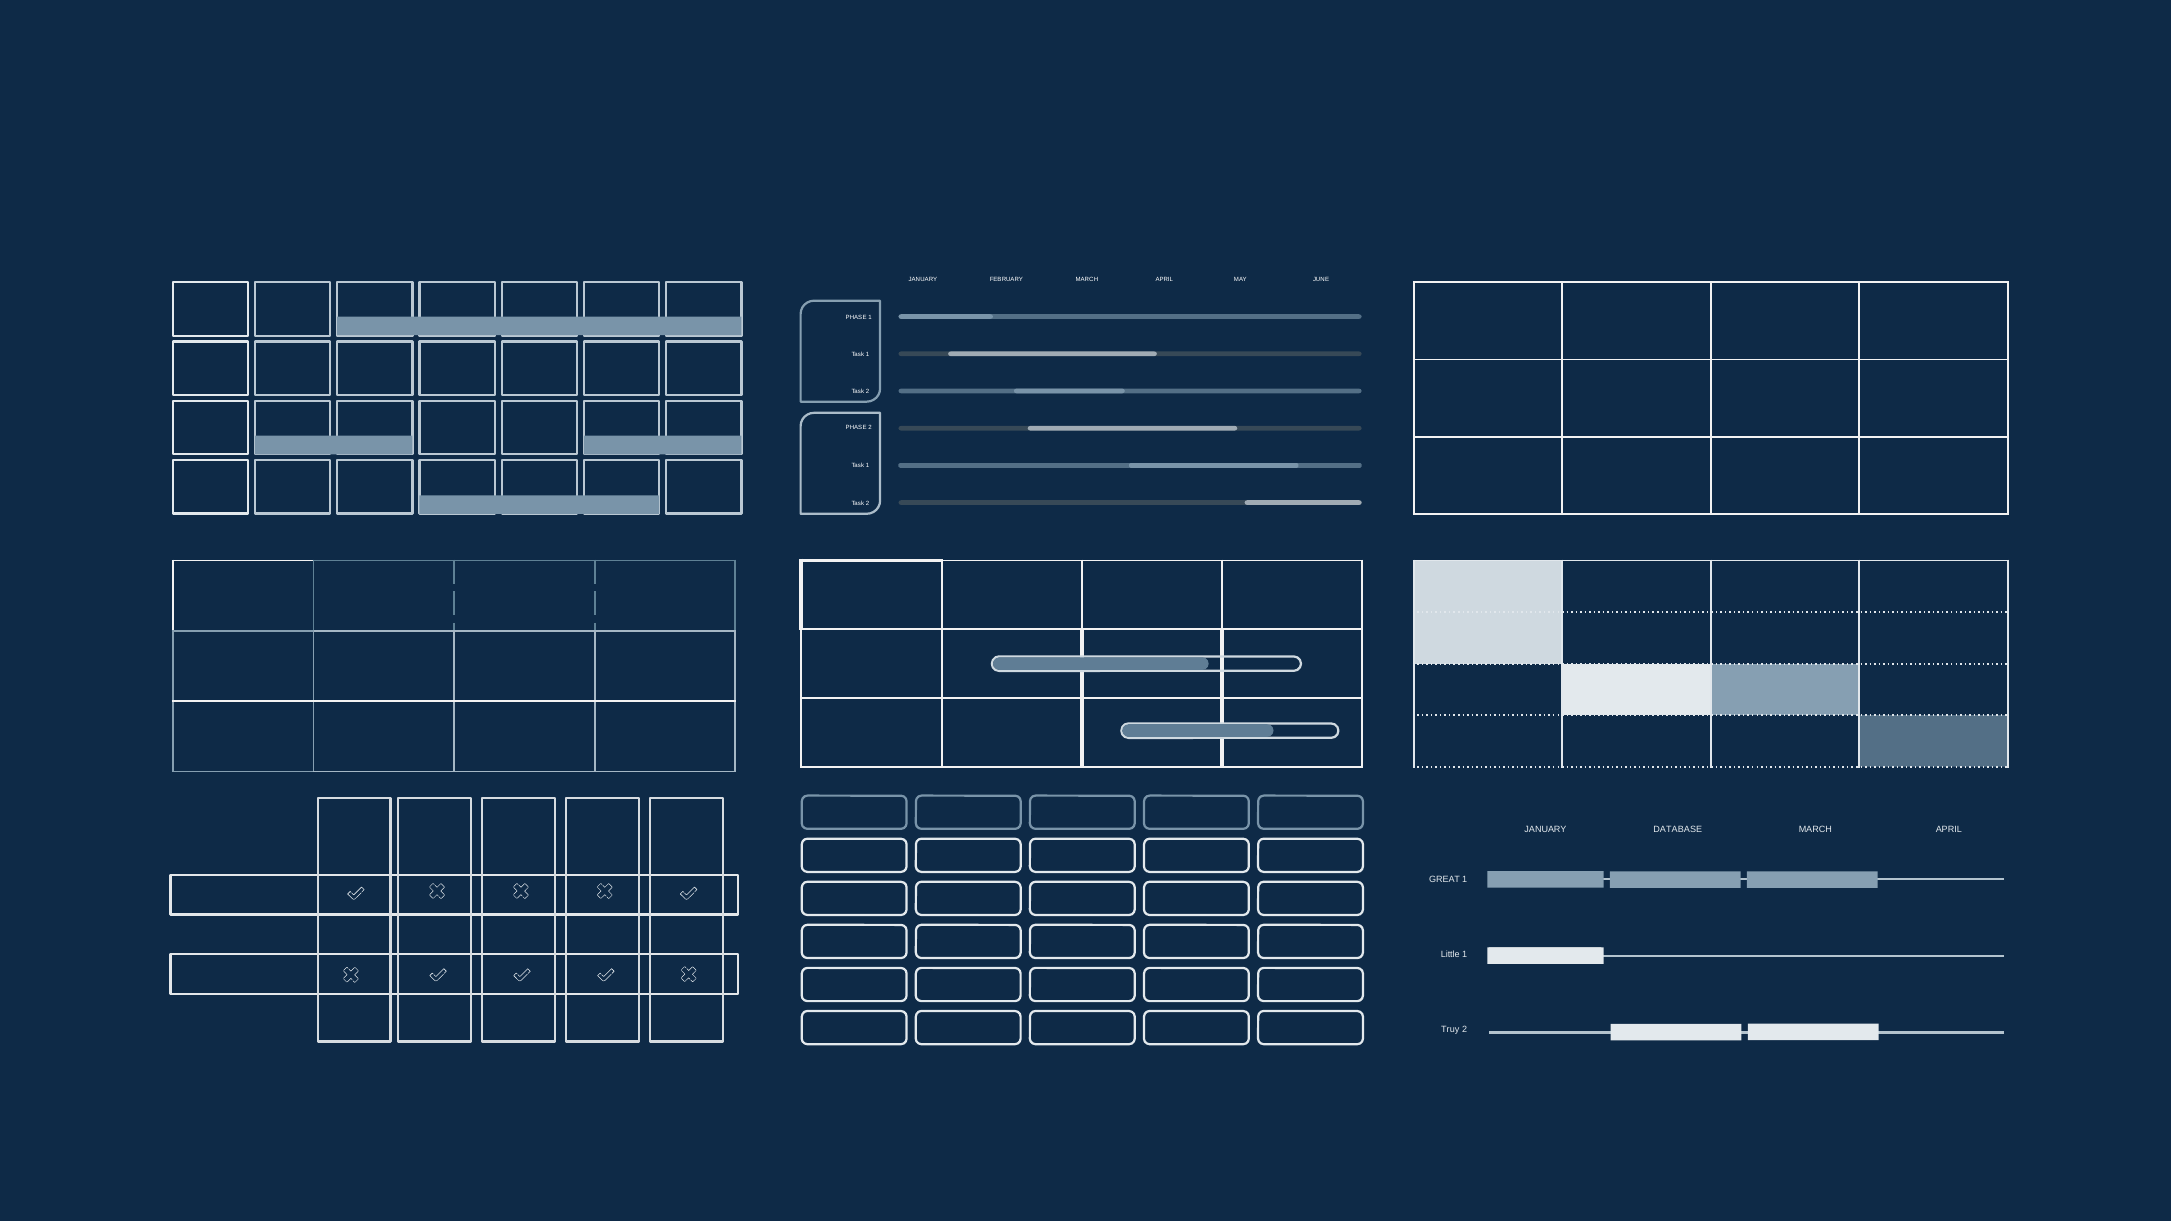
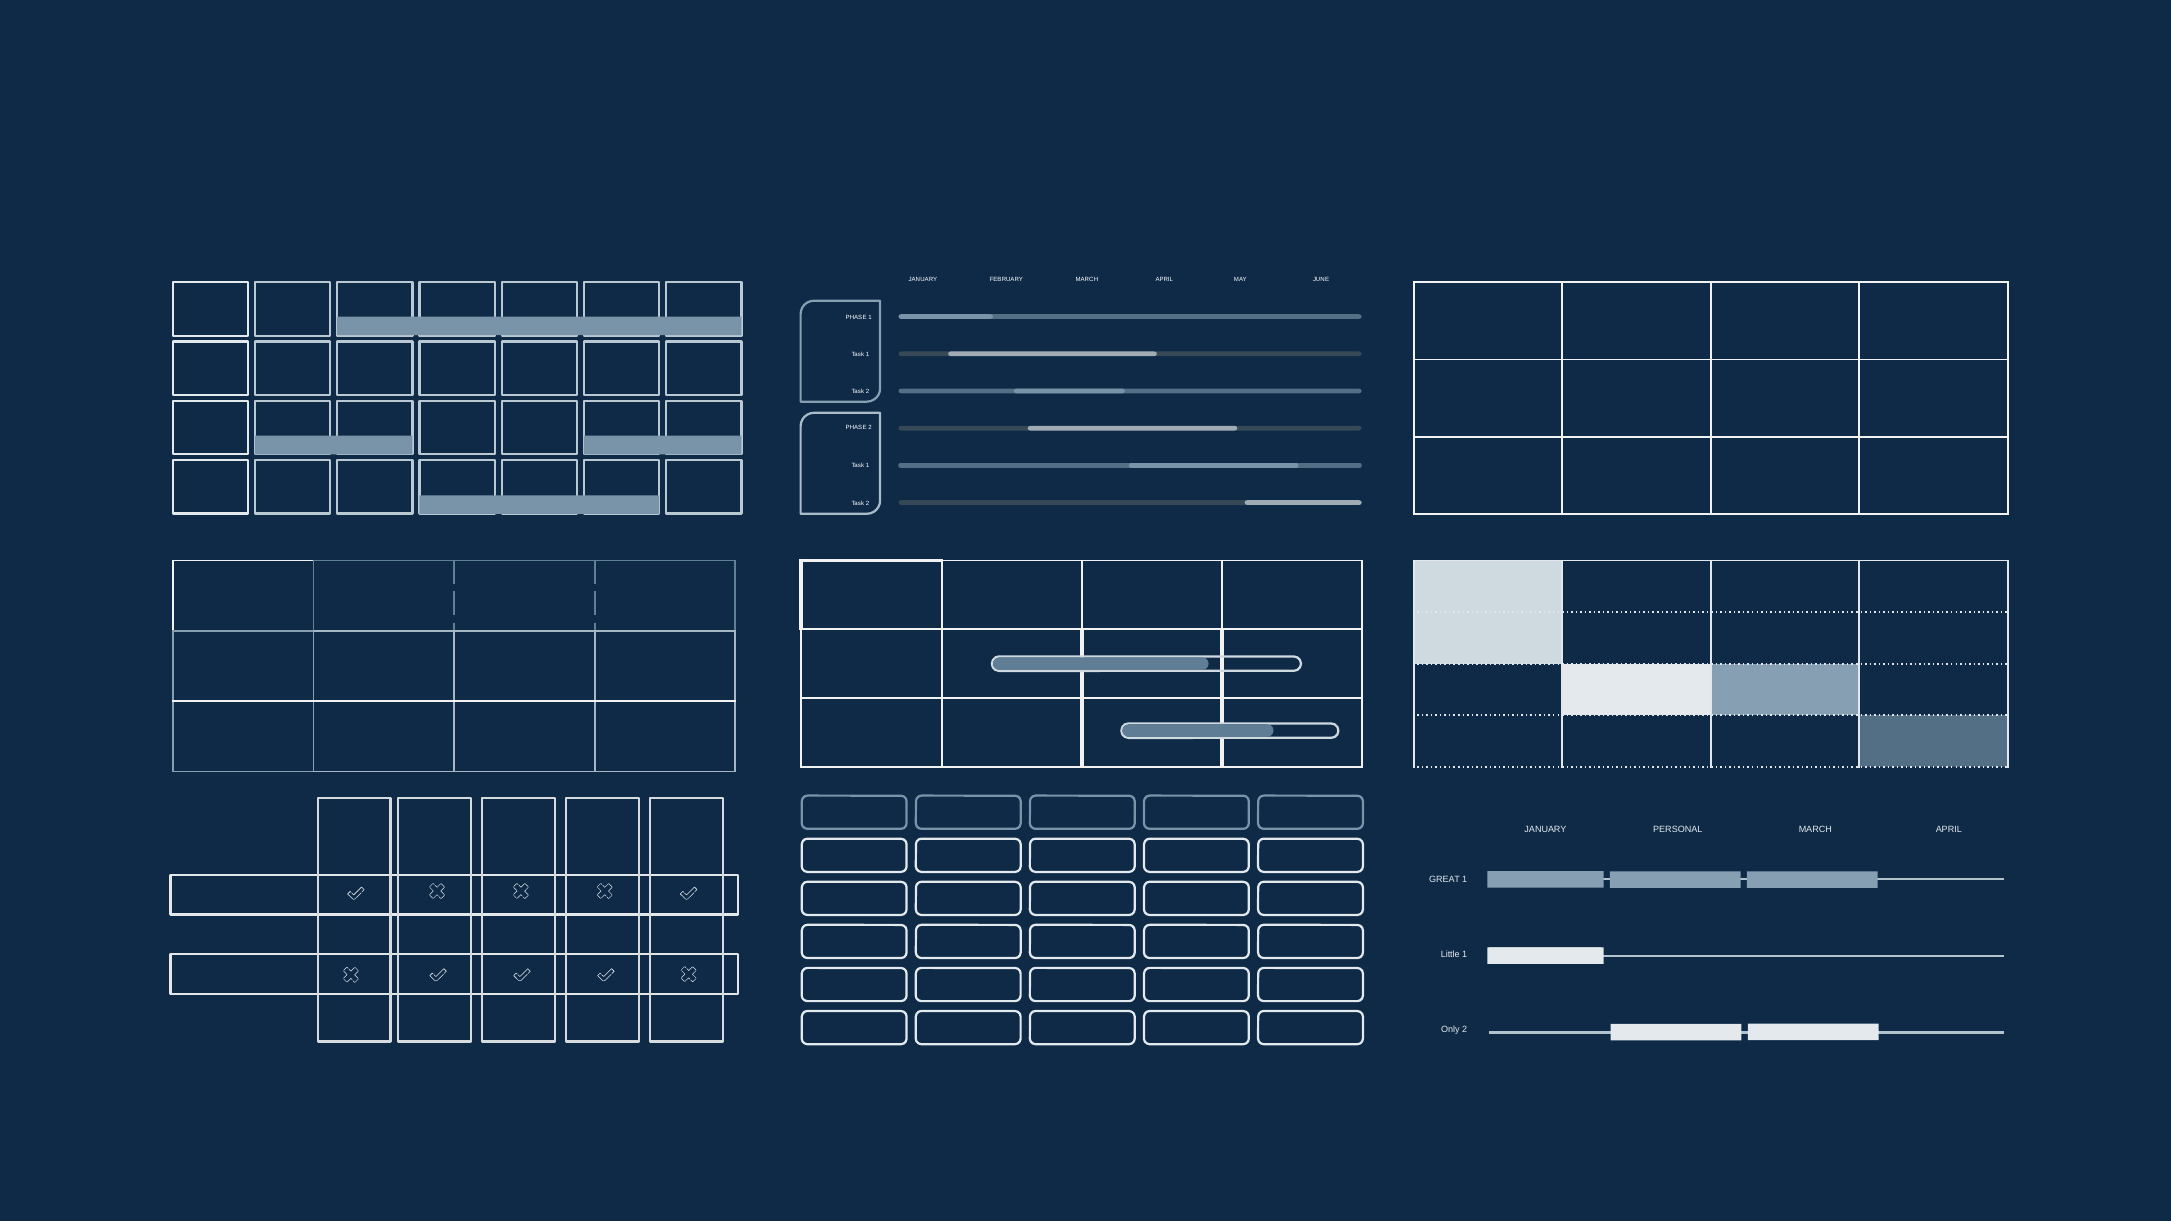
DATABASE: DATABASE -> PERSONAL (1678, 830)
Truy: Truy -> Only (1450, 1030)
